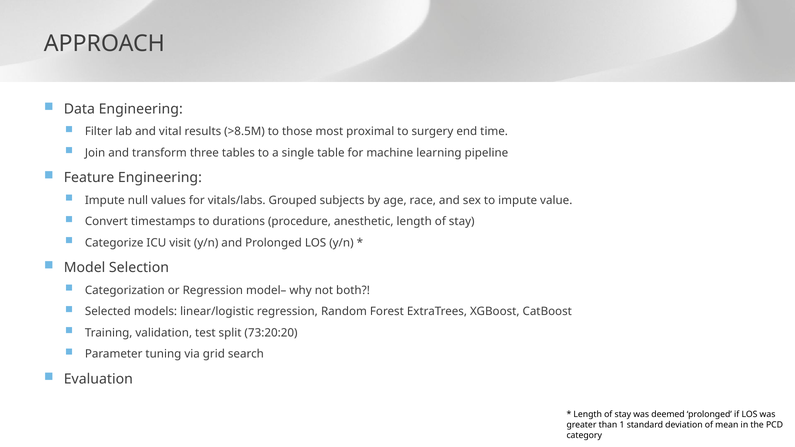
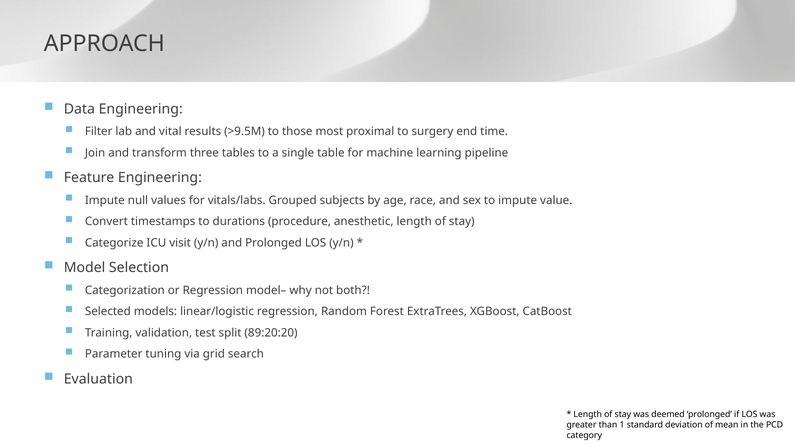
>8.5M: >8.5M -> >9.5M (245, 132)
73:20:20: 73:20:20 -> 89:20:20 (271, 333)
